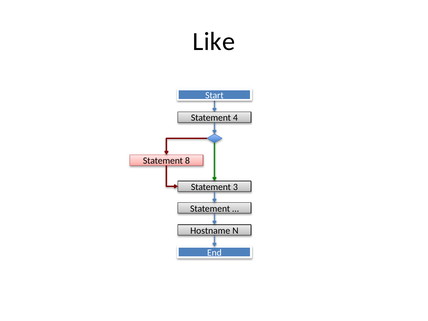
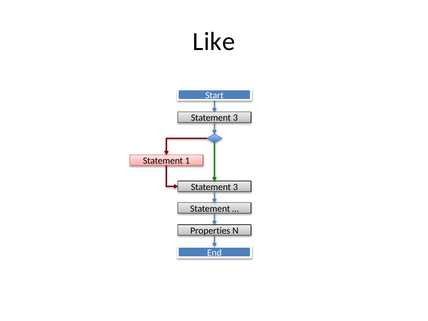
4: 4 -> 3 (235, 118)
8: 8 -> 1 (187, 161)
Hostname: Hostname -> Properties (210, 231)
